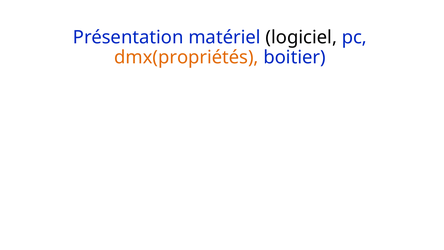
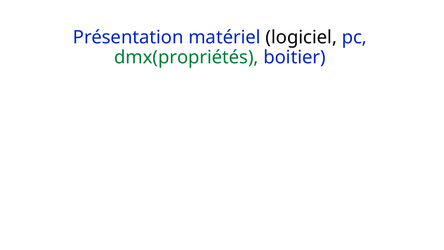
dmx(propriétés colour: orange -> green (186, 57)
